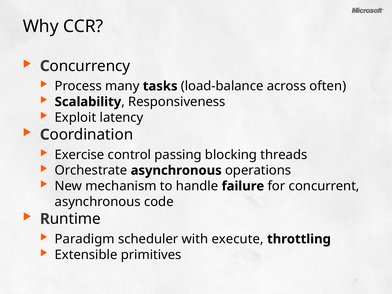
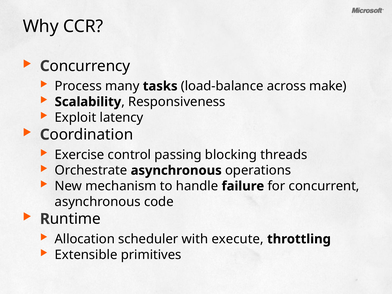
often: often -> make (328, 86)
Paradigm: Paradigm -> Allocation (85, 239)
